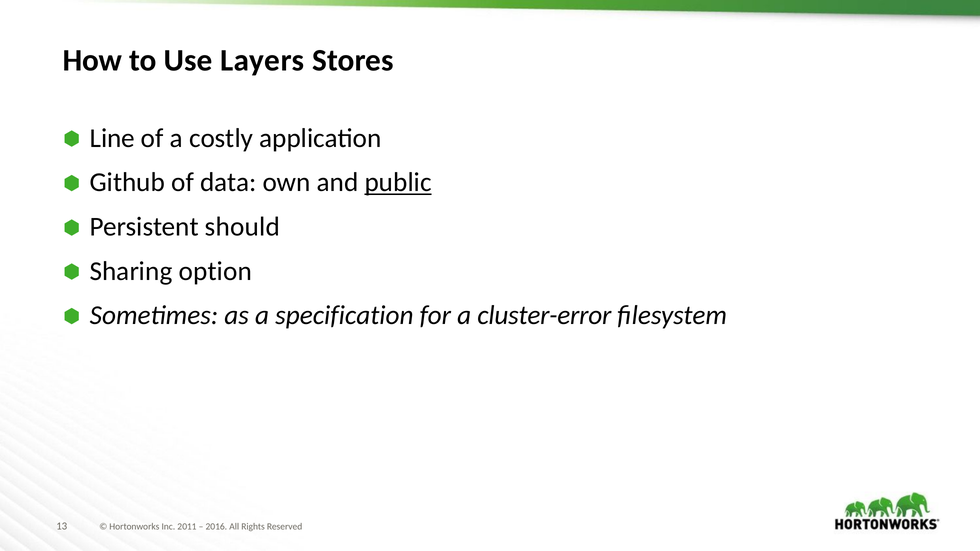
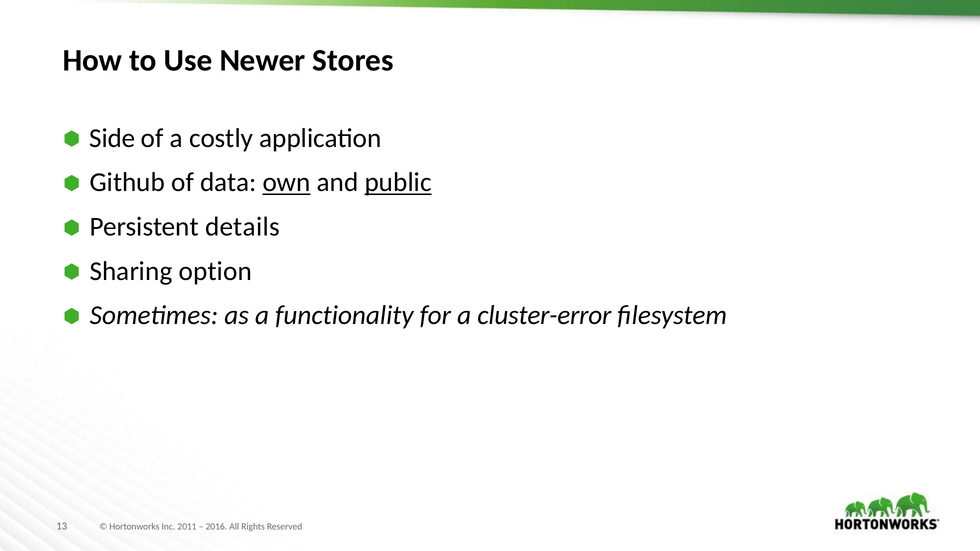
Layers: Layers -> Newer (262, 61)
Line: Line -> Side (112, 138)
own underline: none -> present (287, 182)
should: should -> details (242, 227)
specification: specification -> functionality (344, 316)
